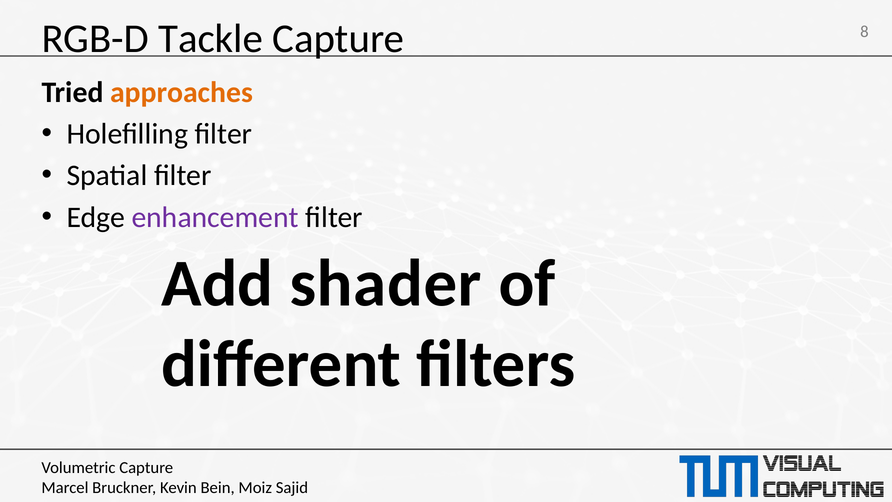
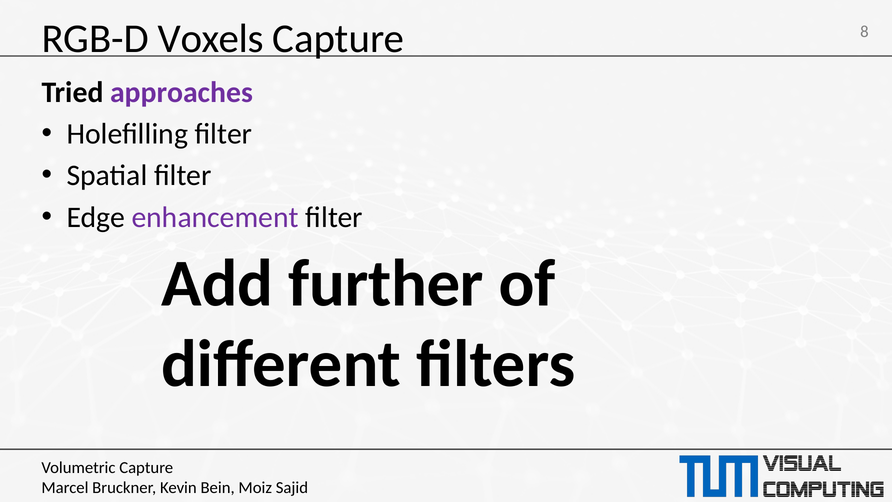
Tackle: Tackle -> Voxels (211, 39)
approaches colour: orange -> purple (182, 92)
shader: shader -> further (386, 284)
